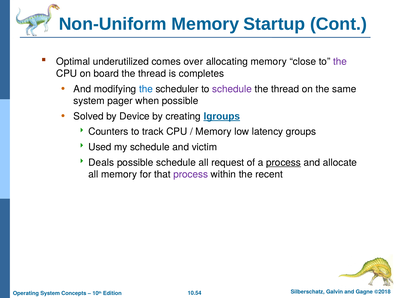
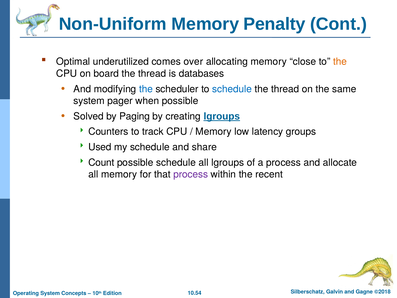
Startup: Startup -> Penalty (274, 24)
the colour: purple -> orange (340, 62)
completes: completes -> databases (201, 74)
schedule colour: purple -> blue (232, 89)
Device: Device -> Paging (135, 116)
victim: victim -> share (204, 147)
Deals: Deals -> Count (101, 162)
all request: request -> lgroups (228, 162)
process underline: present -> none (284, 162)
